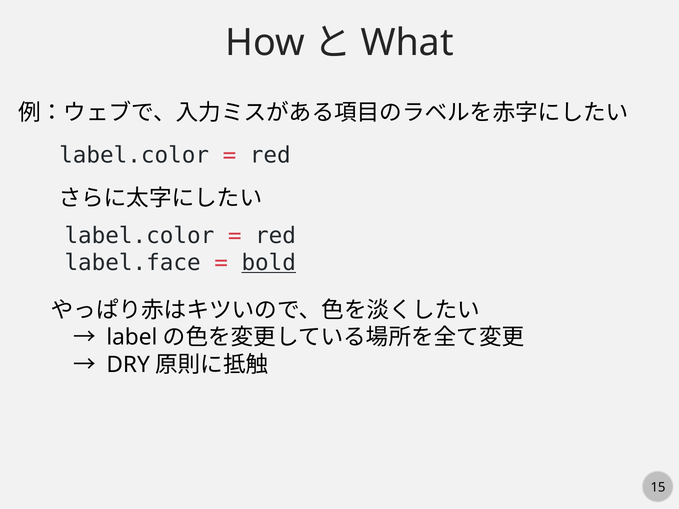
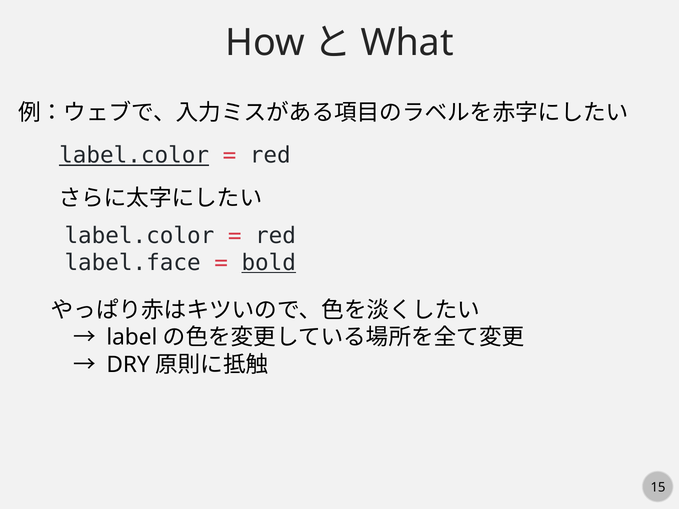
label.color underline: none -> present (134, 155)
